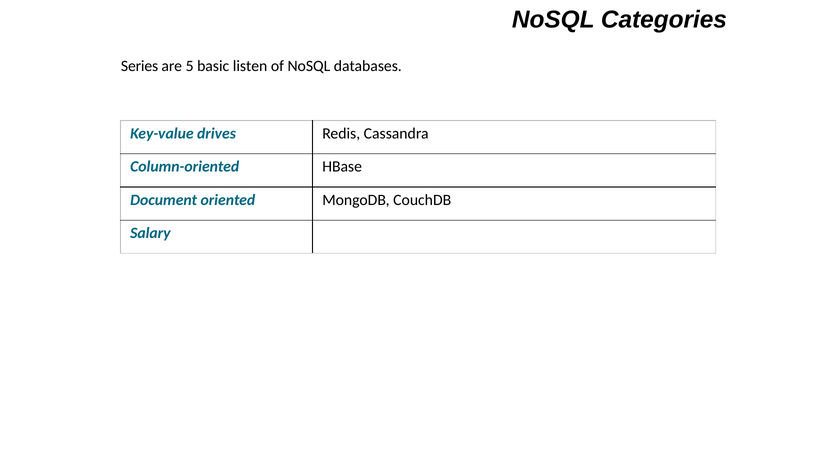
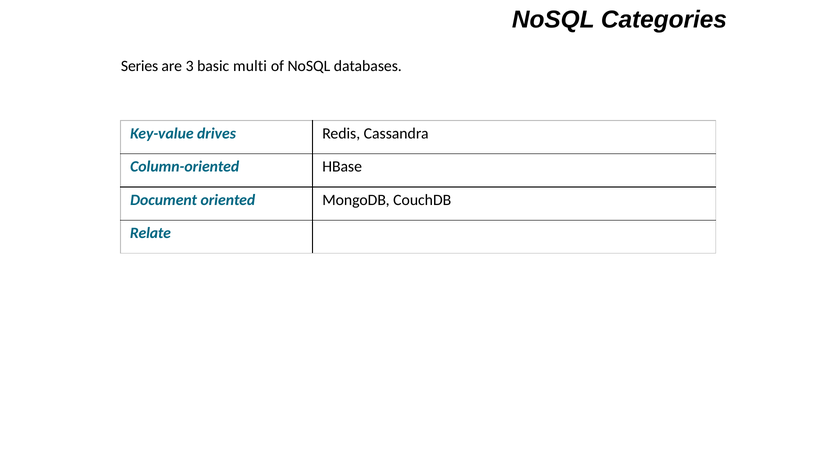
5: 5 -> 3 (190, 66)
listen: listen -> multi (250, 66)
Salary: Salary -> Relate (150, 233)
